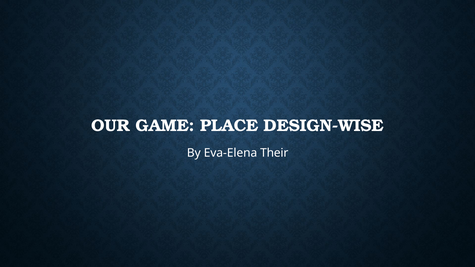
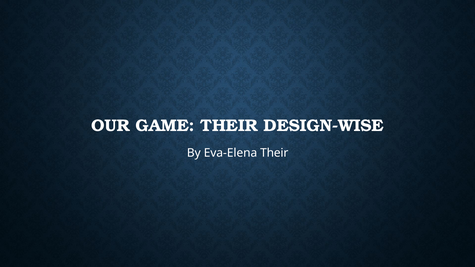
GAME PLACE: PLACE -> THEIR (229, 126)
